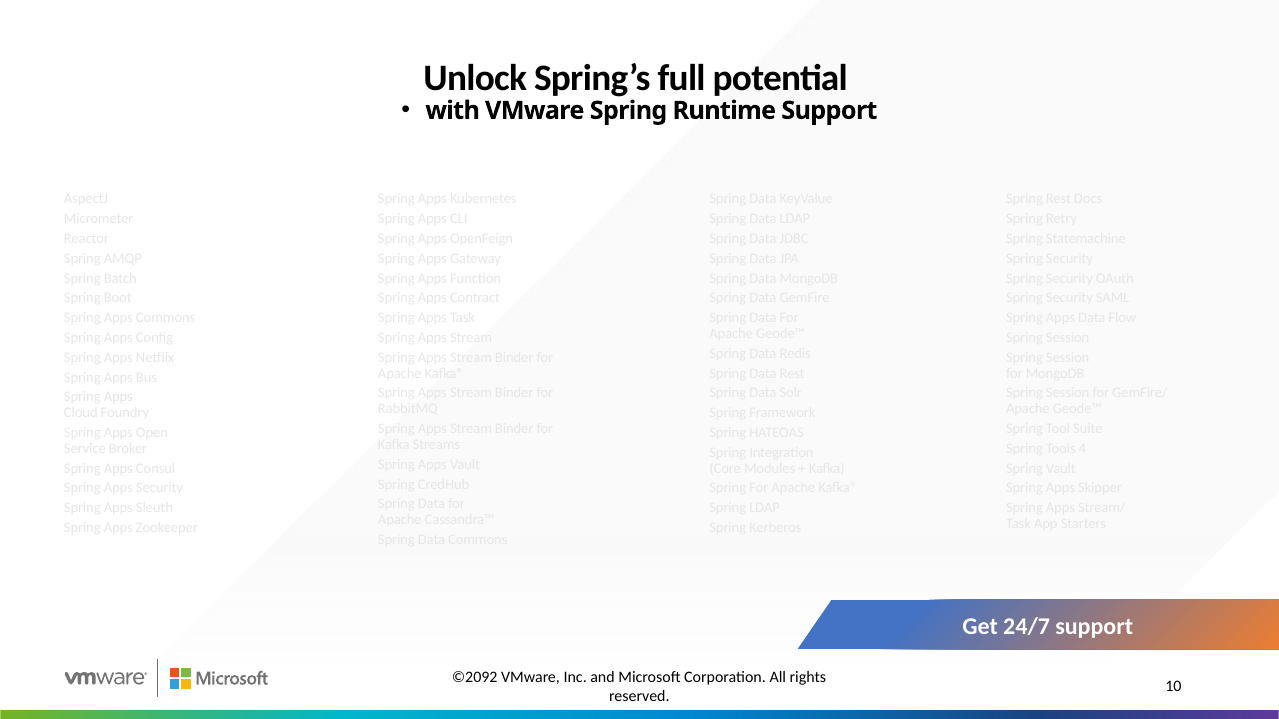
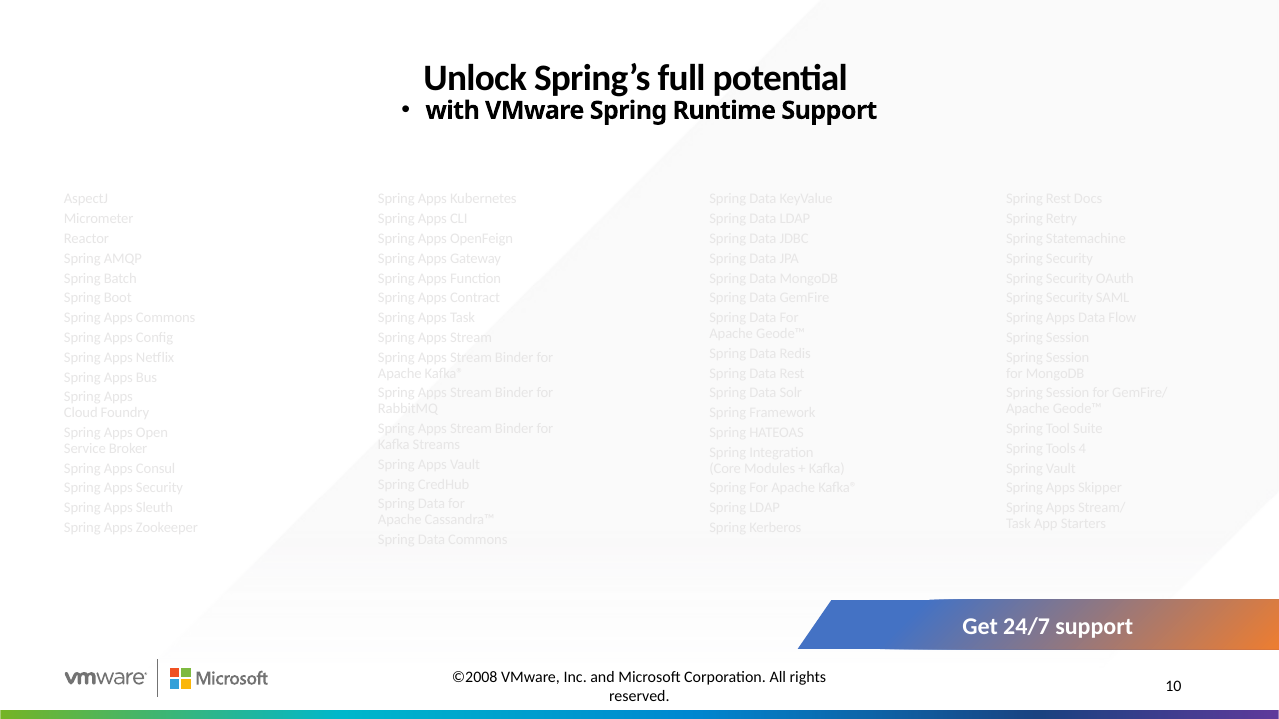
©2092: ©2092 -> ©2008 (475, 677)
